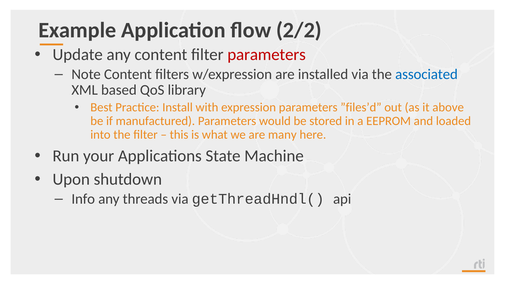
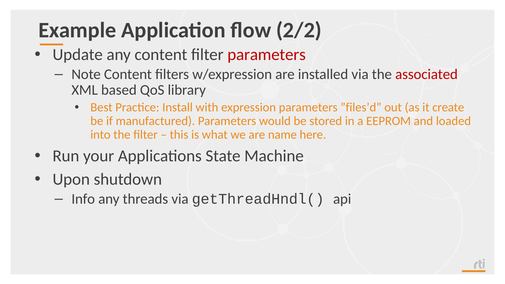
associated colour: blue -> red (426, 74)
above: above -> create (448, 107)
many: many -> name (282, 135)
